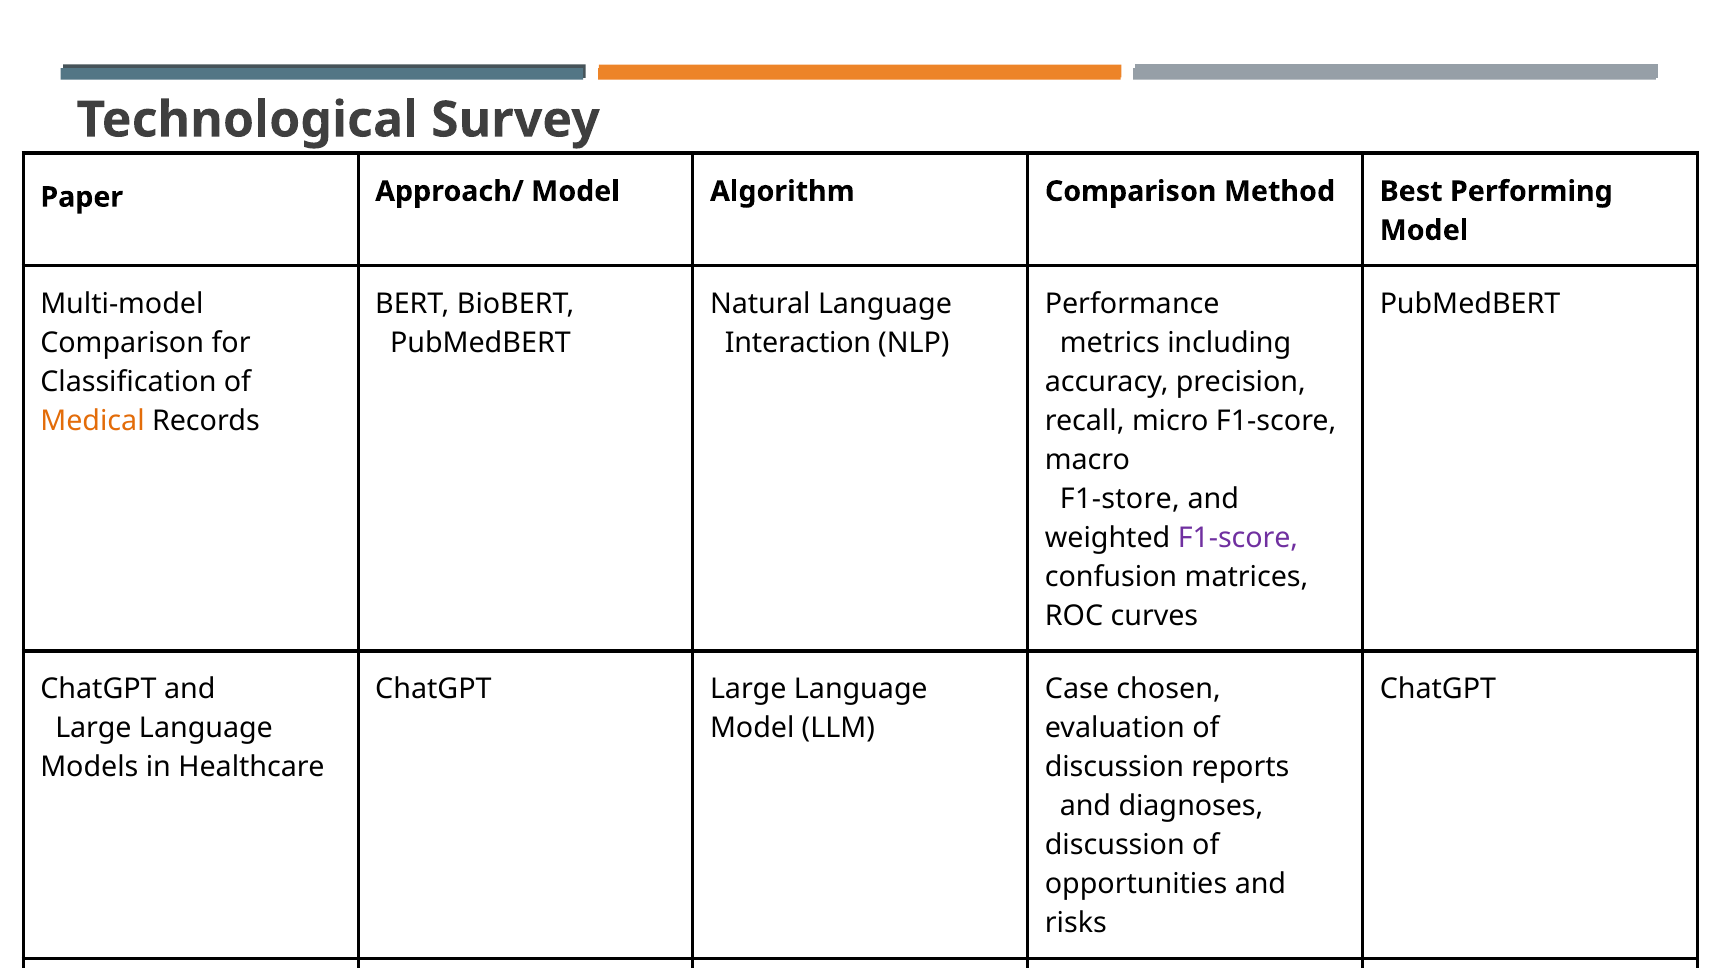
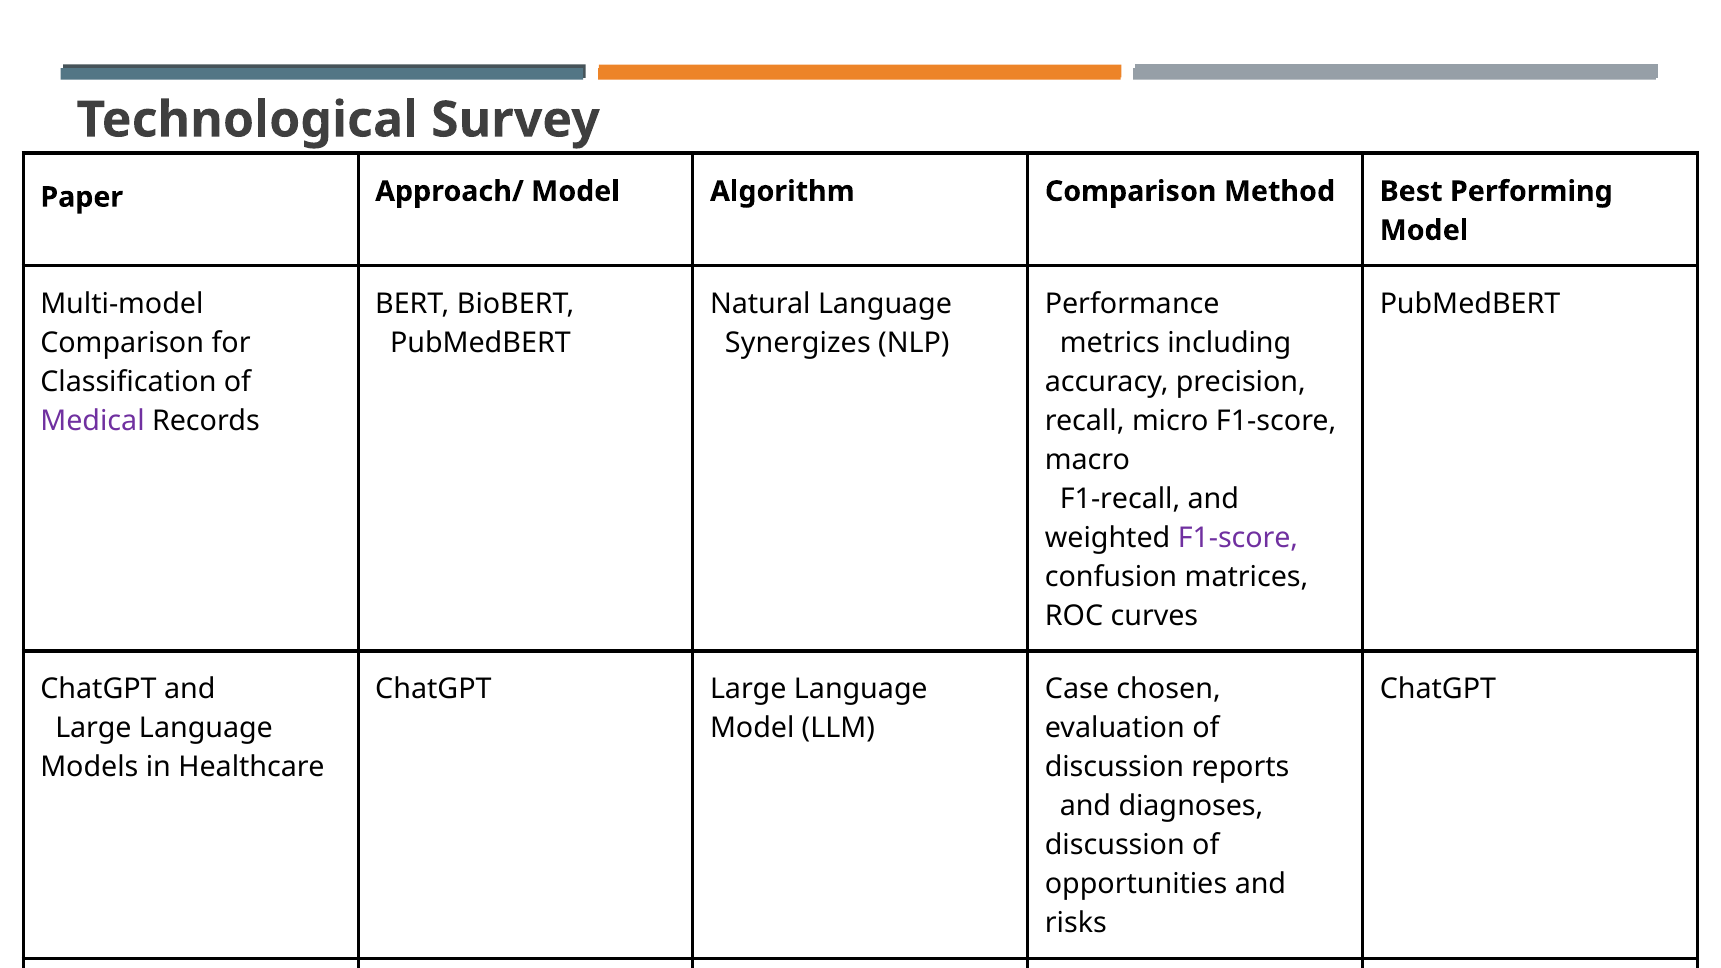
Interaction: Interaction -> Synergizes (798, 343)
Medical colour: orange -> purple (93, 421)
F1-store: F1-store -> F1-recall (1120, 499)
